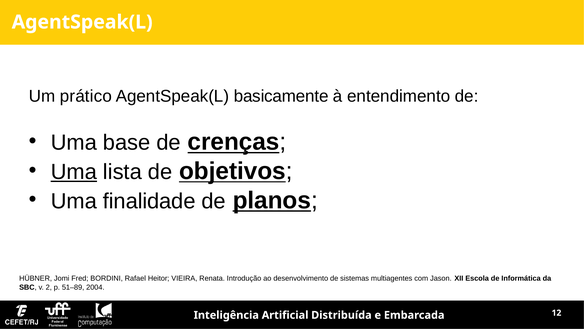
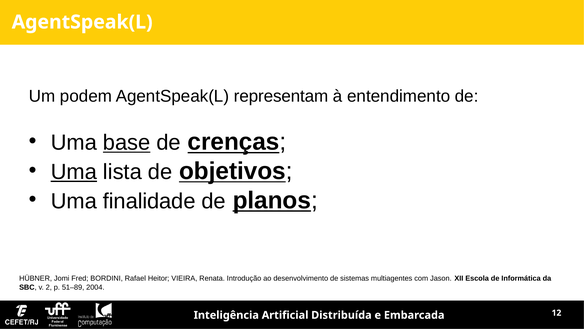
prático: prático -> podem (86, 96)
basicamente: basicamente -> representam (281, 96)
base underline: none -> present (127, 143)
